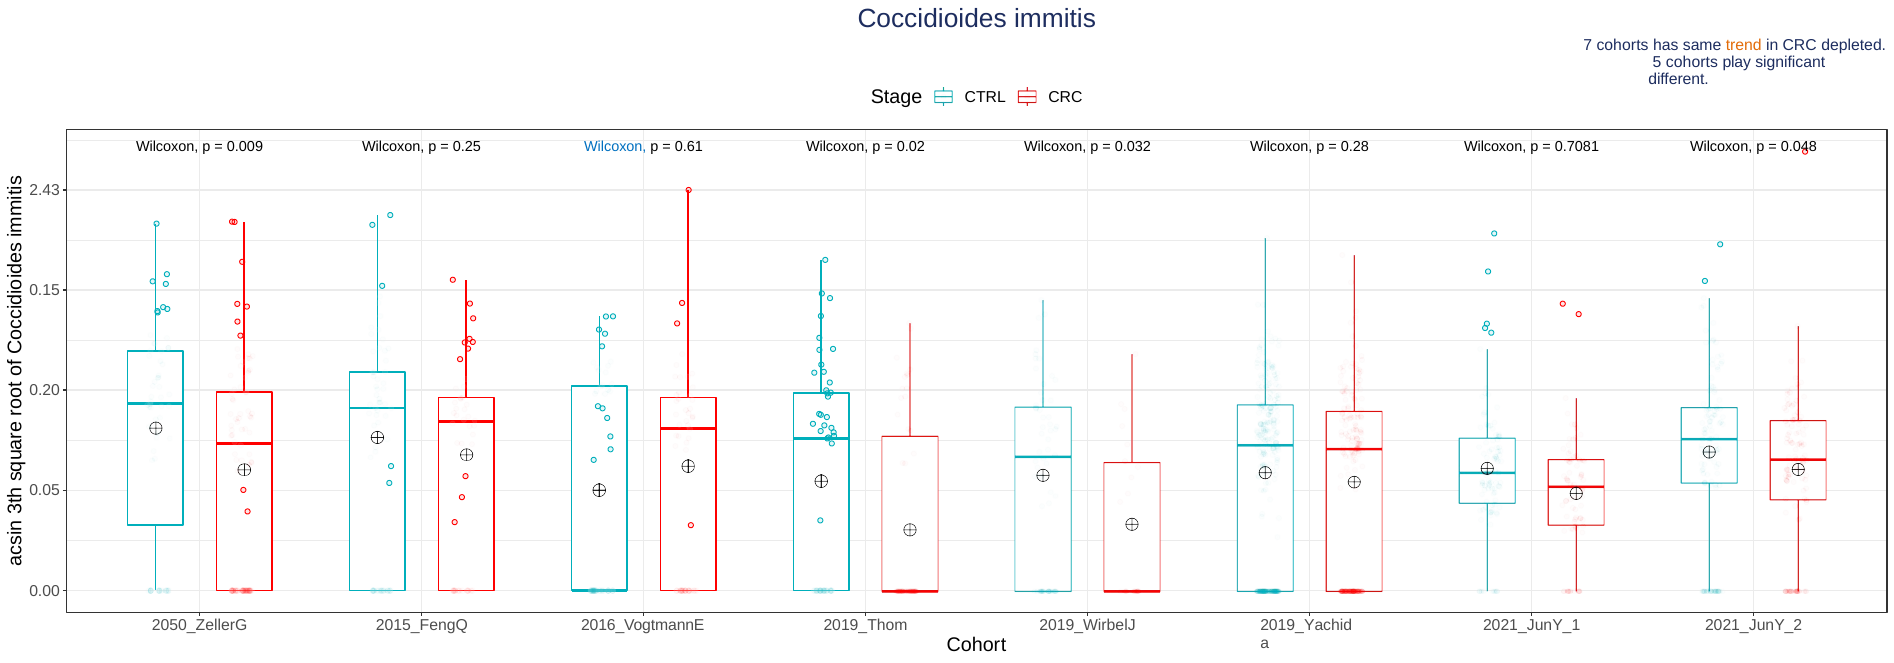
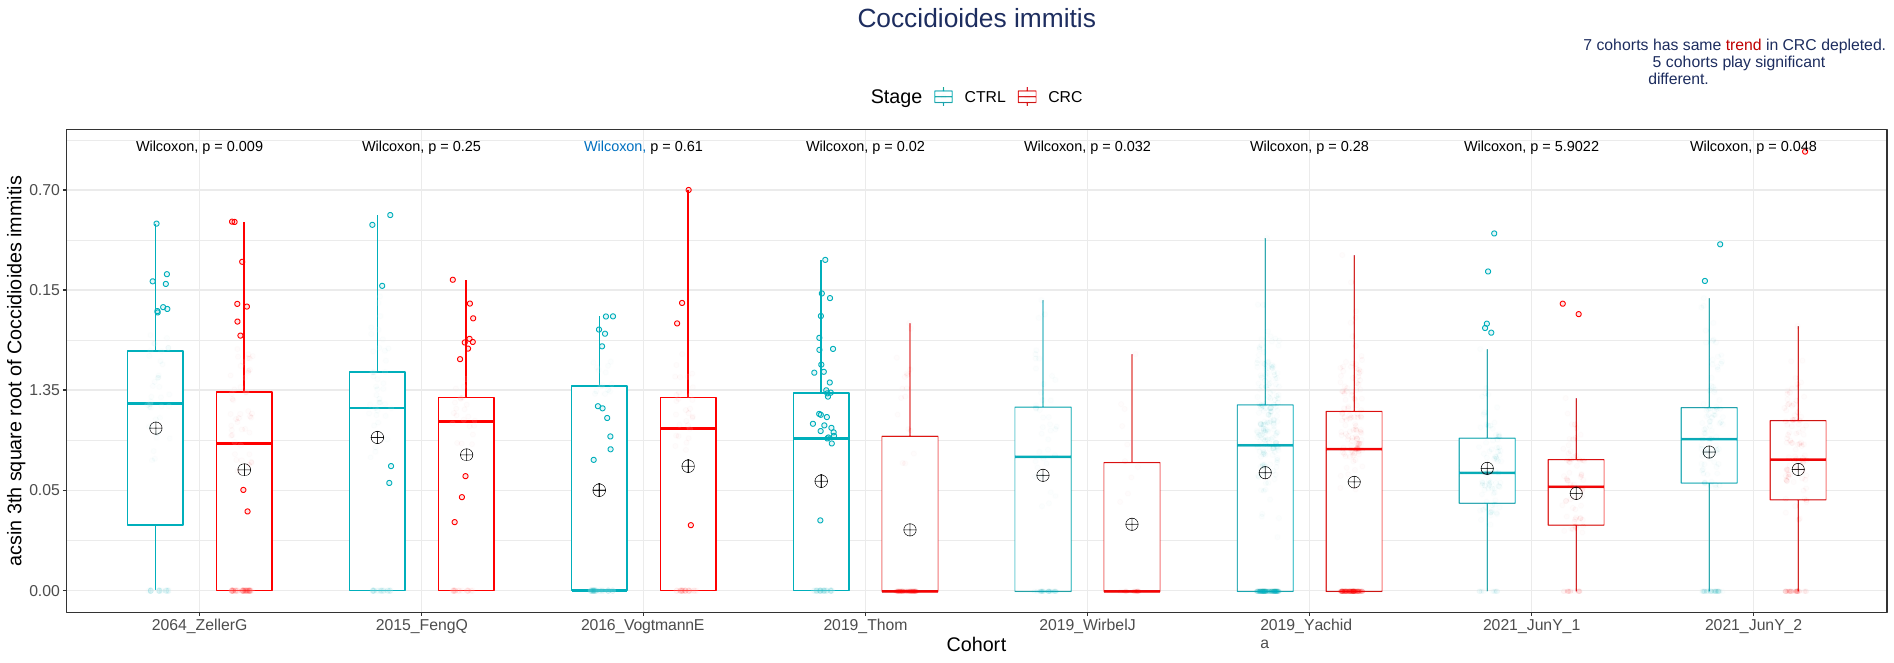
trend colour: orange -> red (1744, 46)
0.7081: 0.7081 -> 5.9022 (1577, 147)
2.43: 2.43 -> 0.70 (45, 190)
0.20: 0.20 -> 1.35 (45, 391)
2050_ZellerG: 2050_ZellerG -> 2064_ZellerG (200, 625)
